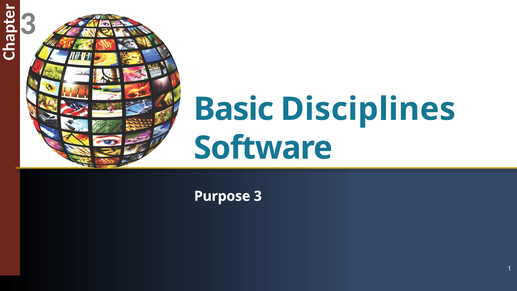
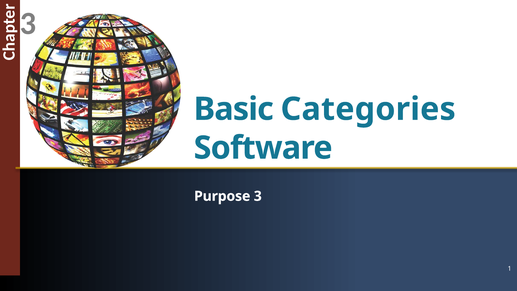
Disciplines: Disciplines -> Categories (368, 109)
